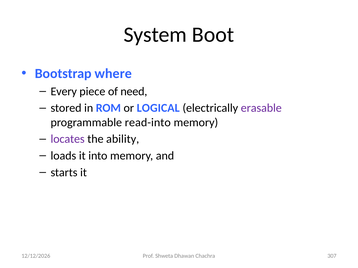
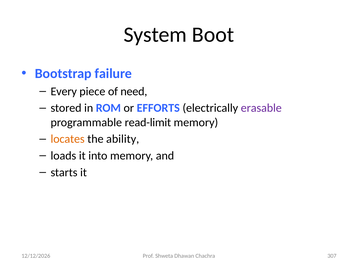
where: where -> failure (113, 74)
LOGICAL: LOGICAL -> EFFORTS (158, 108)
read-into: read-into -> read-limit (148, 123)
locates colour: purple -> orange (68, 139)
